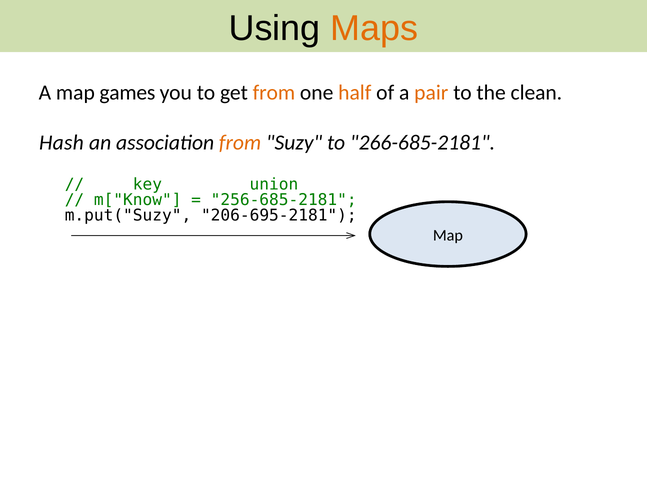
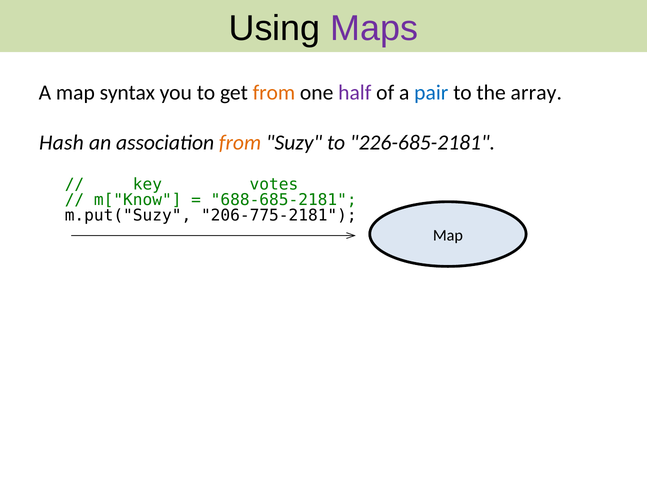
Maps colour: orange -> purple (374, 28)
games: games -> syntax (127, 93)
half colour: orange -> purple (355, 93)
pair colour: orange -> blue (431, 93)
clean: clean -> array (536, 93)
266-685-2181: 266-685-2181 -> 226-685-2181 (423, 143)
union: union -> votes (274, 185)
256-685-2181: 256-685-2181 -> 688-685-2181 (284, 200)
206-695-2181: 206-695-2181 -> 206-775-2181 (279, 216)
